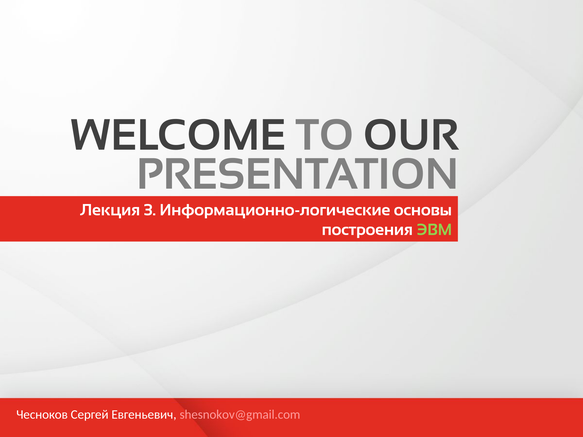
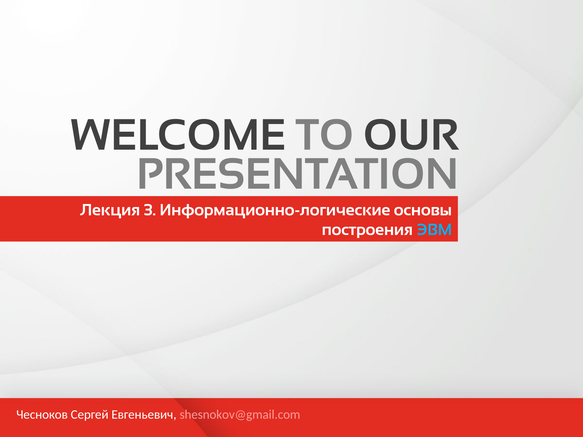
ЭВМ colour: light green -> light blue (434, 230)
